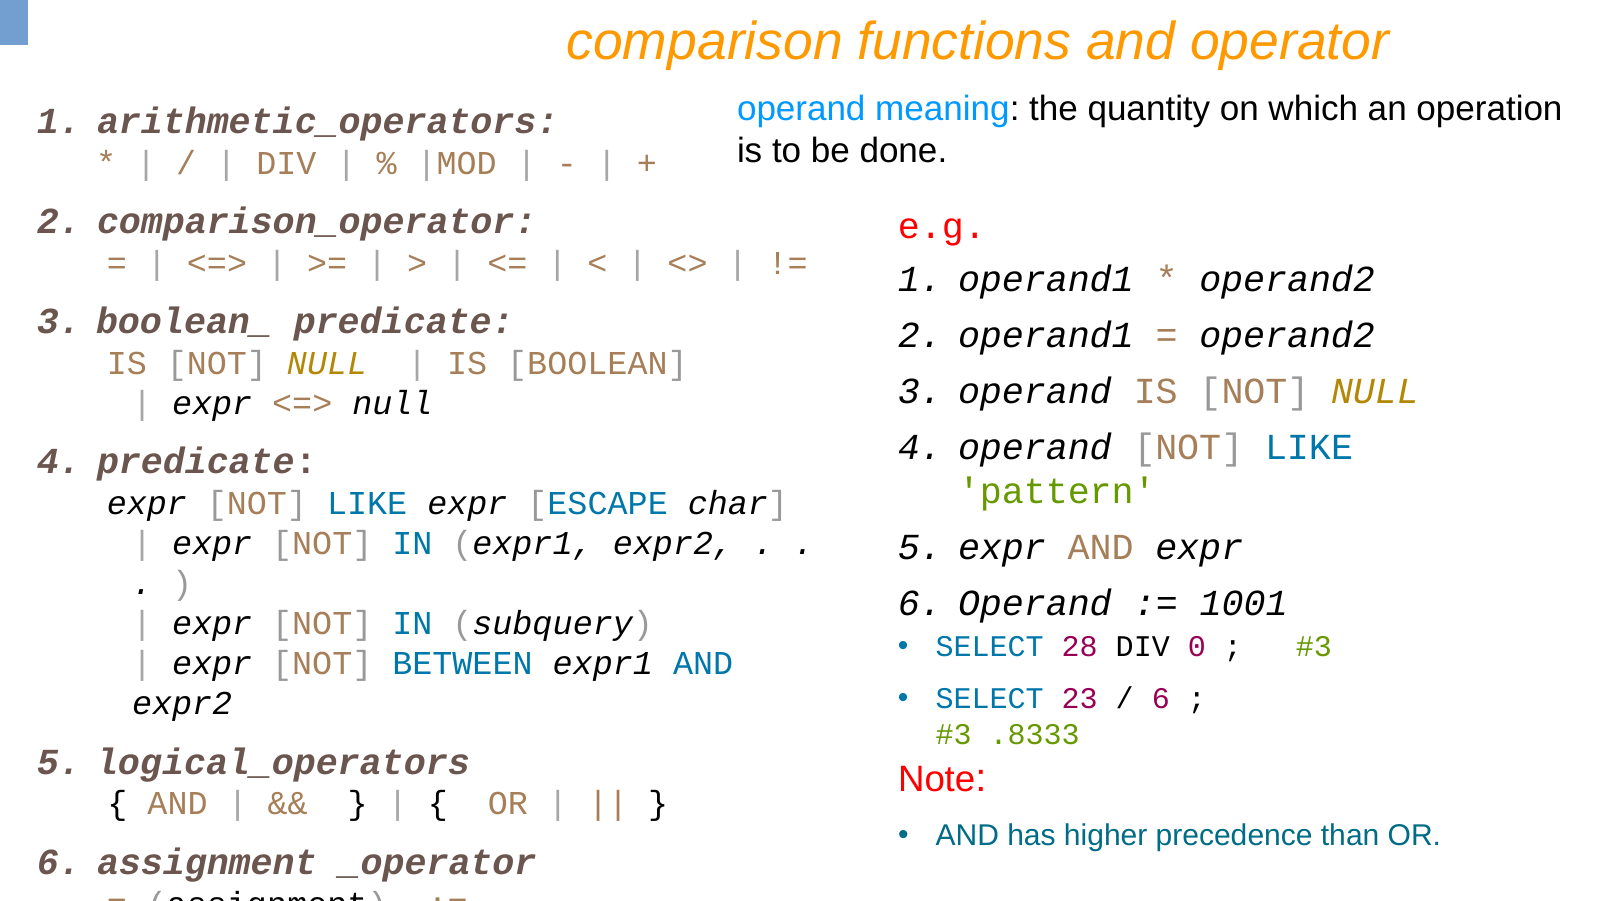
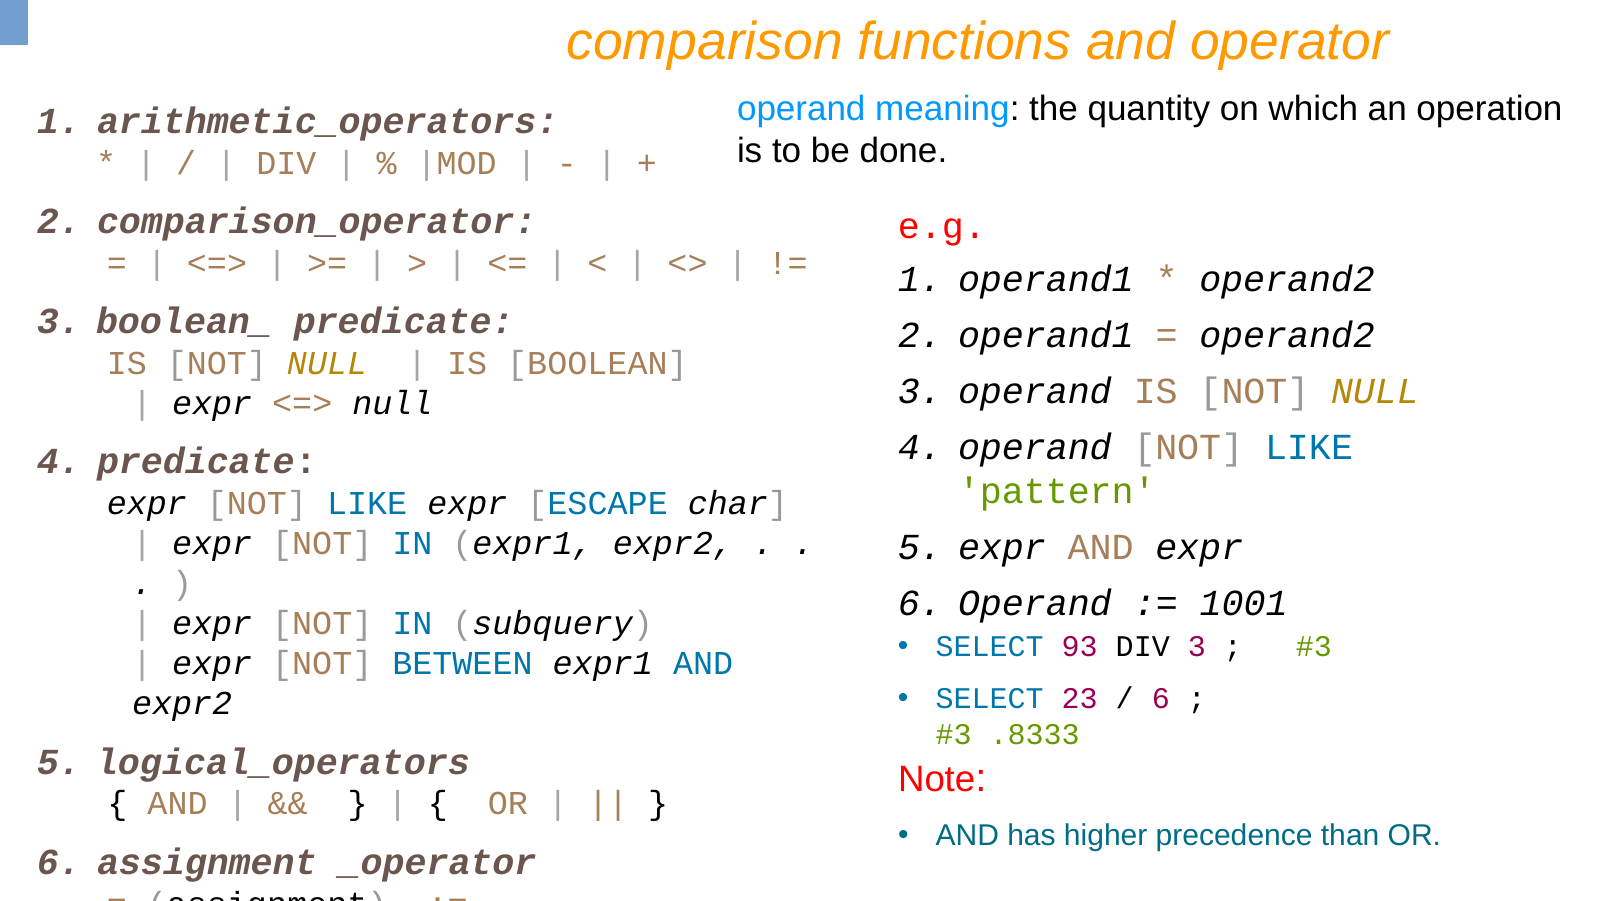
28: 28 -> 93 (1080, 647)
DIV 0: 0 -> 3 (1197, 647)
